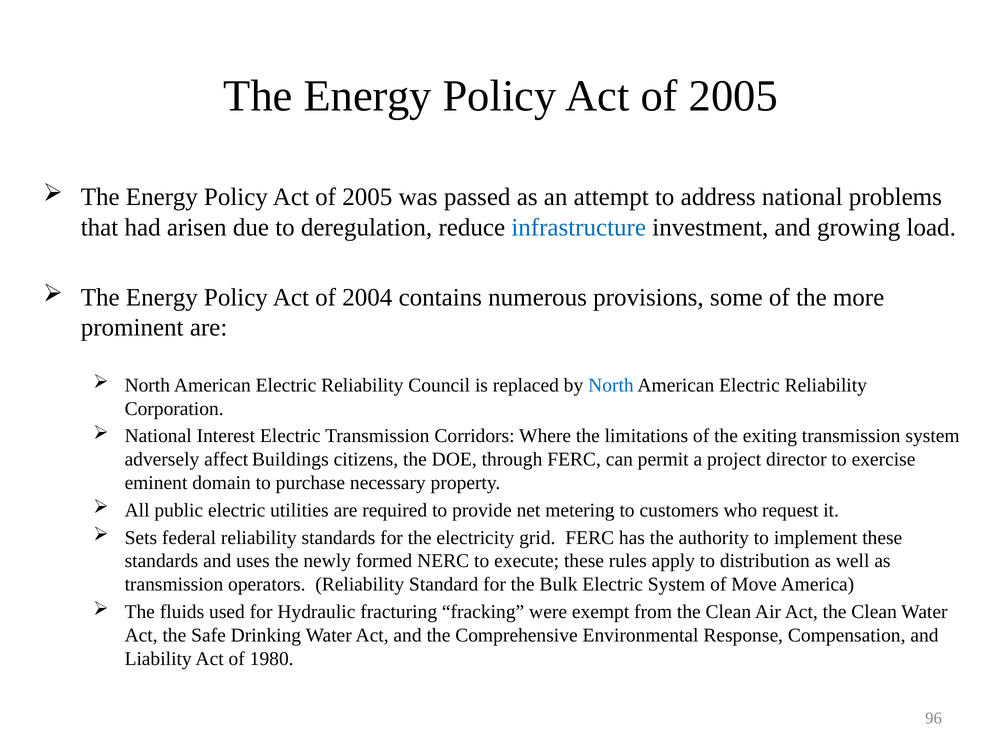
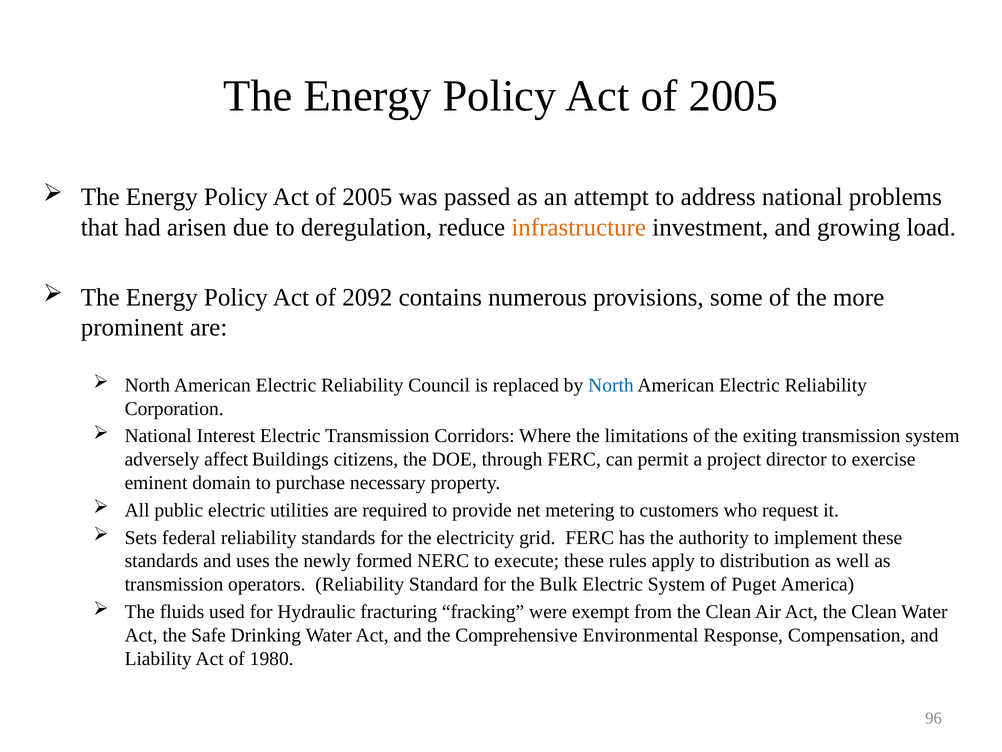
infrastructure colour: blue -> orange (579, 227)
2004: 2004 -> 2092 (367, 297)
Move: Move -> Puget (754, 584)
